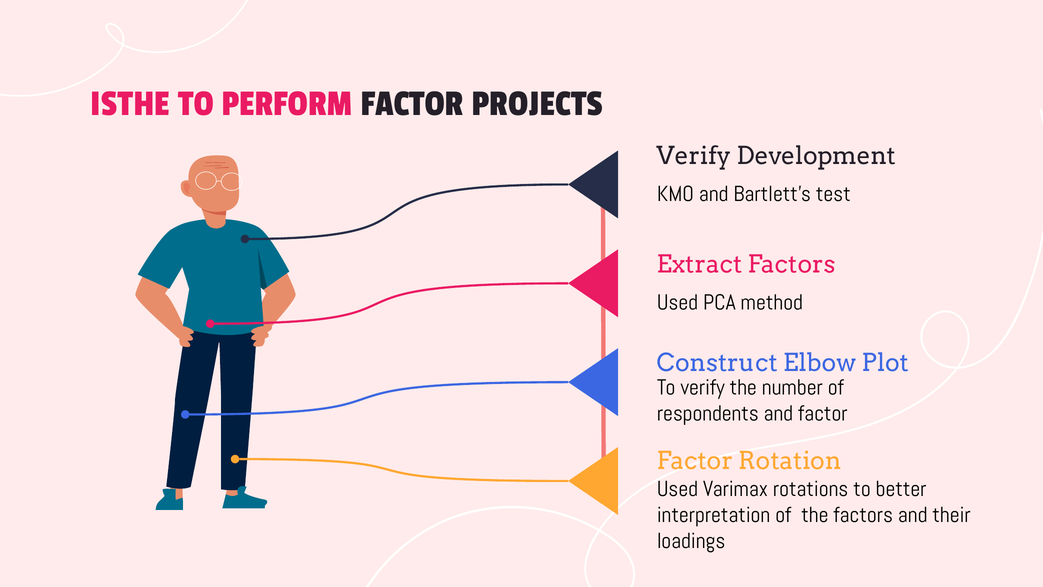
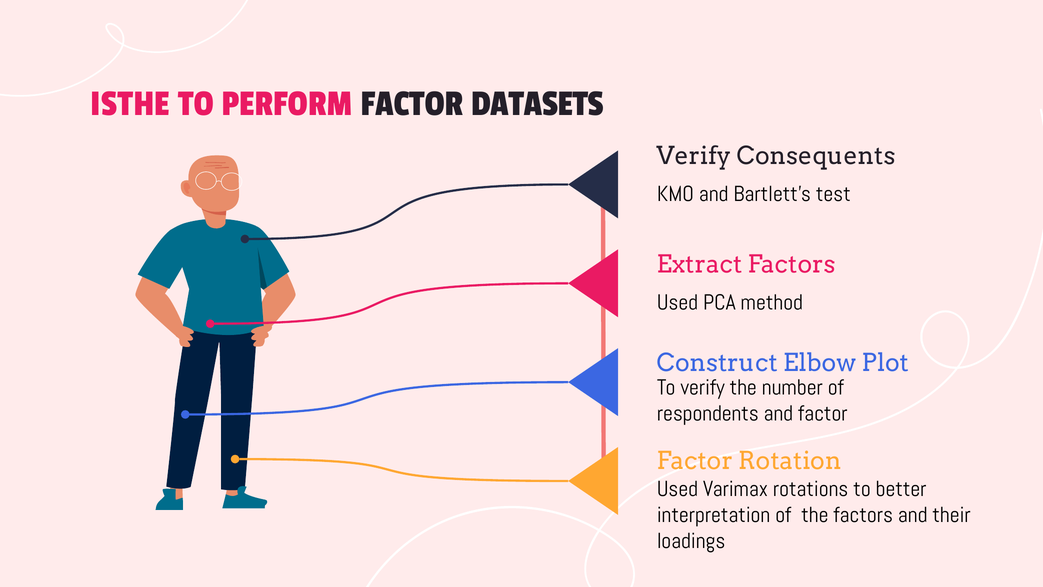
PROJECTS: PROJECTS -> DATASETS (538, 103)
Development: Development -> Consequents (816, 156)
